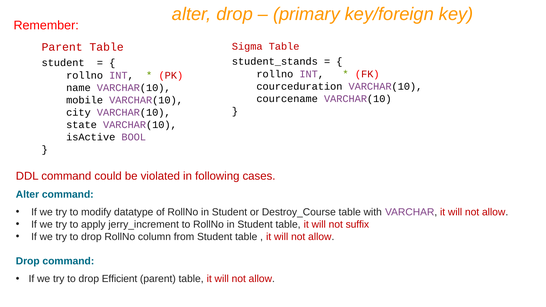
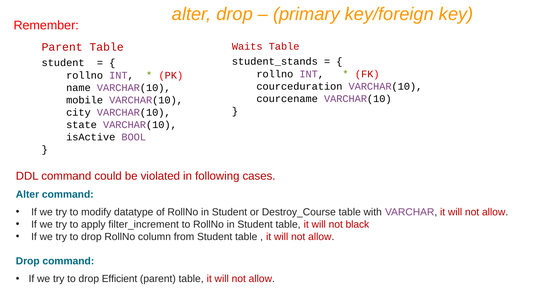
Sigma: Sigma -> Waits (247, 46)
jerry_increment: jerry_increment -> filter_increment (144, 224)
suffix: suffix -> black (357, 224)
